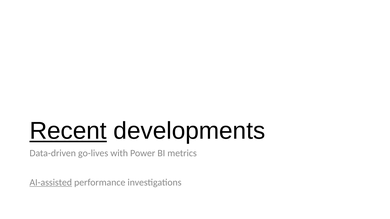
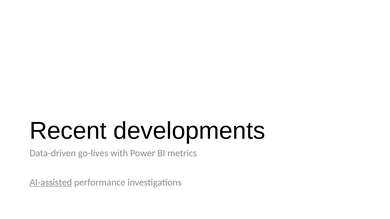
Recent underline: present -> none (68, 131)
